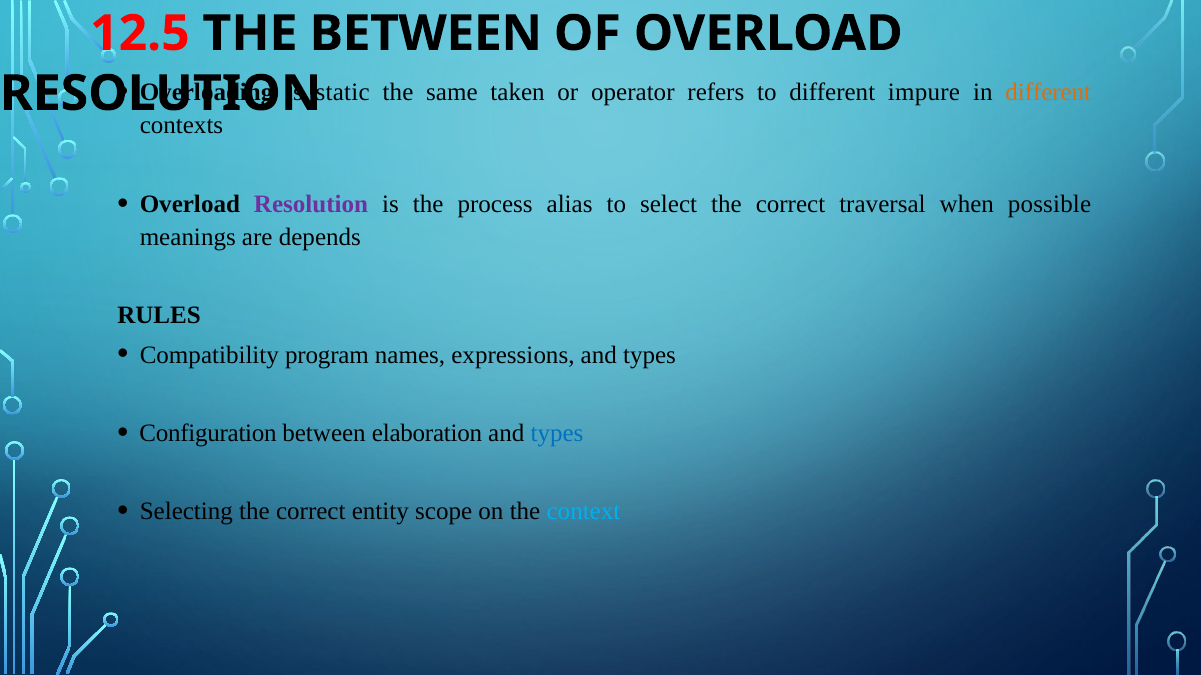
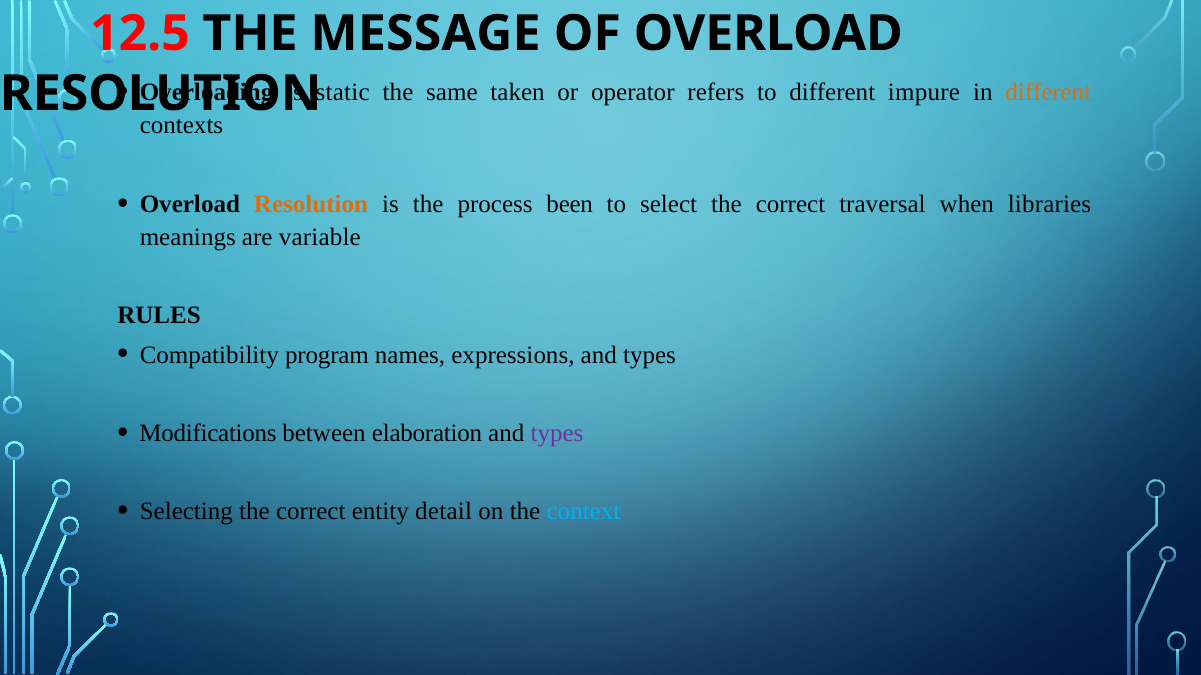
THE BETWEEN: BETWEEN -> MESSAGE (426, 34)
Resolution colour: purple -> orange (311, 204)
alias: alias -> been (570, 204)
possible: possible -> libraries (1050, 204)
depends: depends -> variable (320, 237)
Configuration: Configuration -> Modifications (208, 434)
types colour: blue -> purple (557, 434)
scope: scope -> detail (444, 512)
